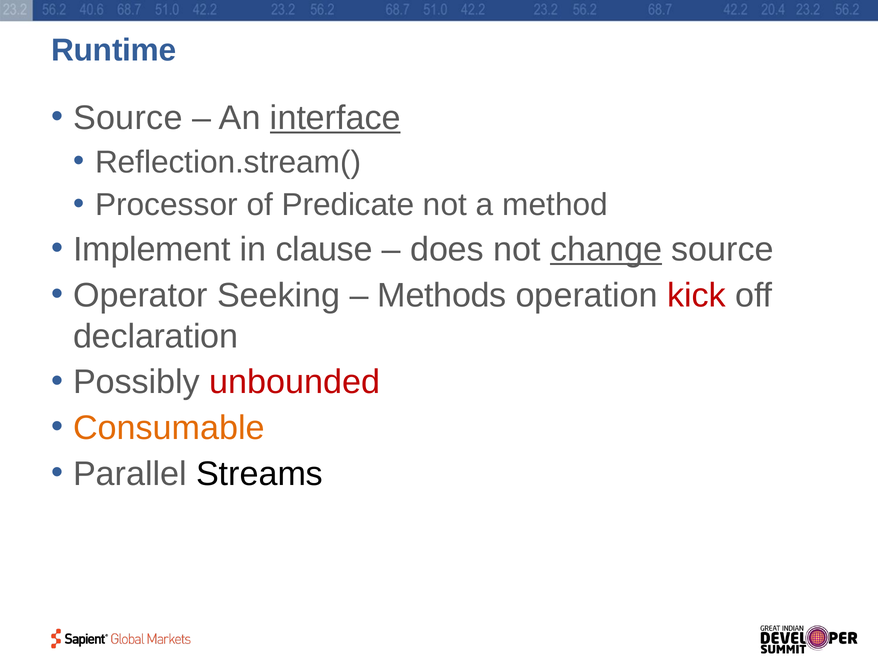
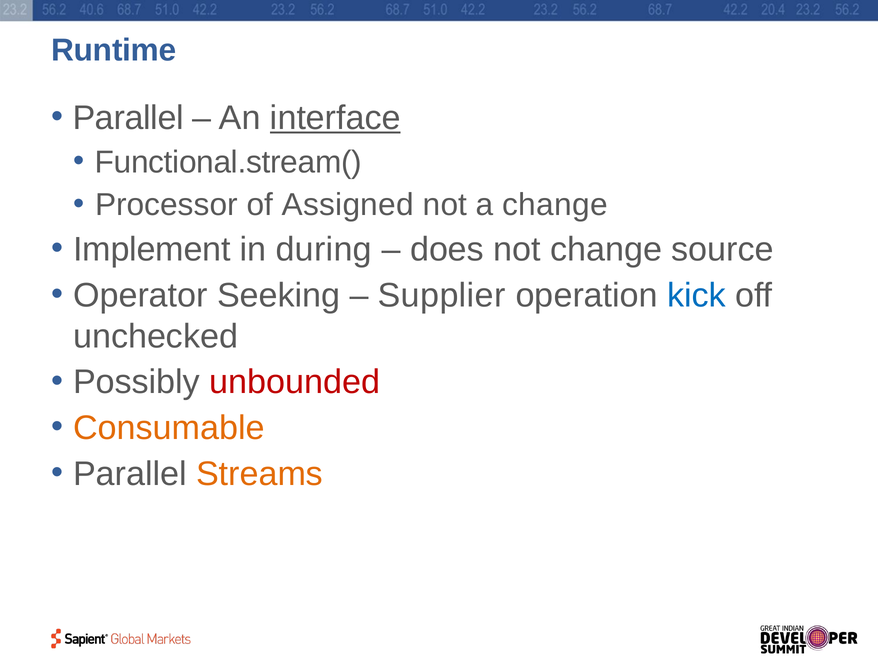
Source: Source -> Parallel (128, 118)
Reflection.stream(: Reflection.stream( -> Functional.stream( (228, 162)
Predicate: Predicate -> Assigned (348, 205)
a method: method -> change (555, 205)
clause: clause -> during (324, 250)
change underline: present -> none (606, 250)
Methods: Methods -> Supplier (442, 296)
kick colour: red -> blue (696, 296)
declaration: declaration -> unchecked (156, 337)
Streams colour: black -> orange (260, 474)
